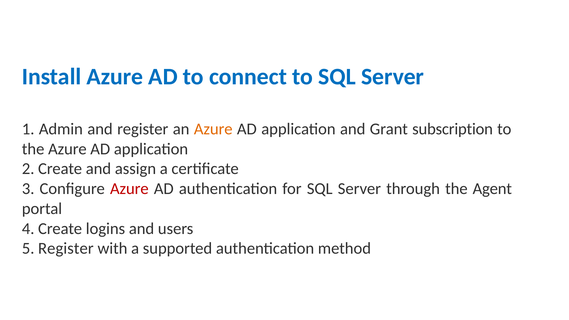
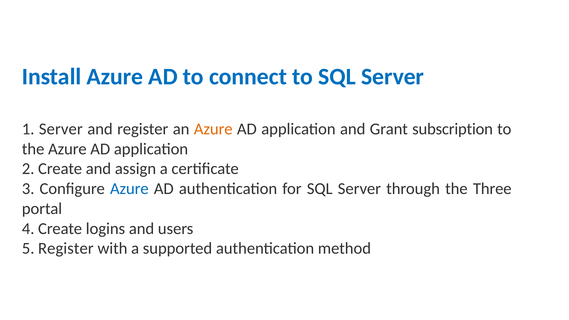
Admin: Admin -> Server (61, 129)
Azure colour: red -> blue (129, 189)
Agent: Agent -> Three (492, 189)
